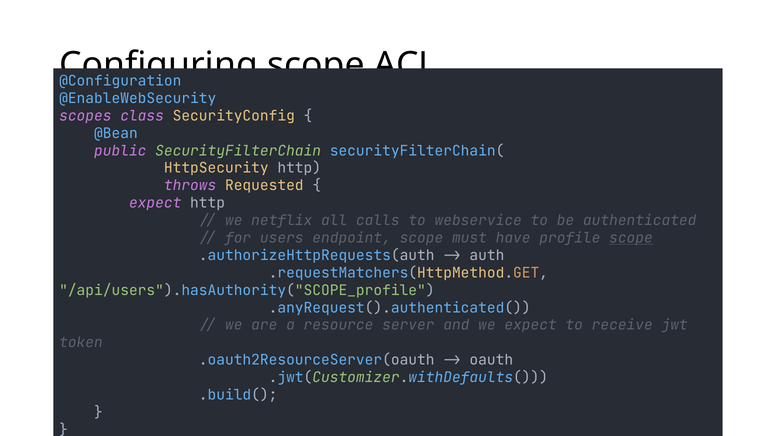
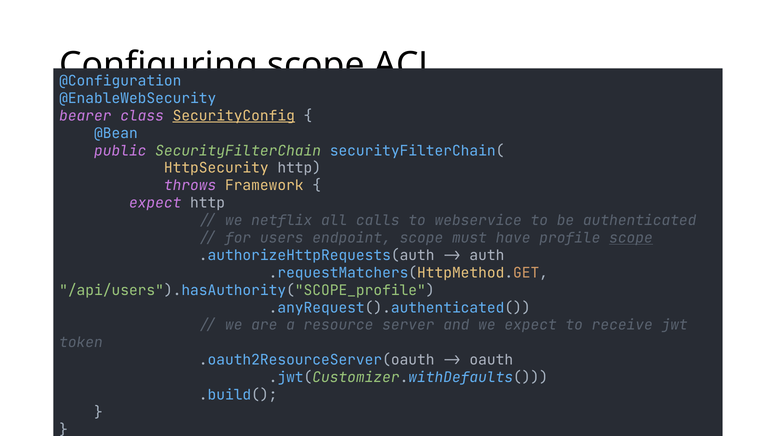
scopes: scopes -> bearer (85, 116)
SecurityConfig underline: none -> present (234, 116)
Requested: Requested -> Framework (264, 186)
